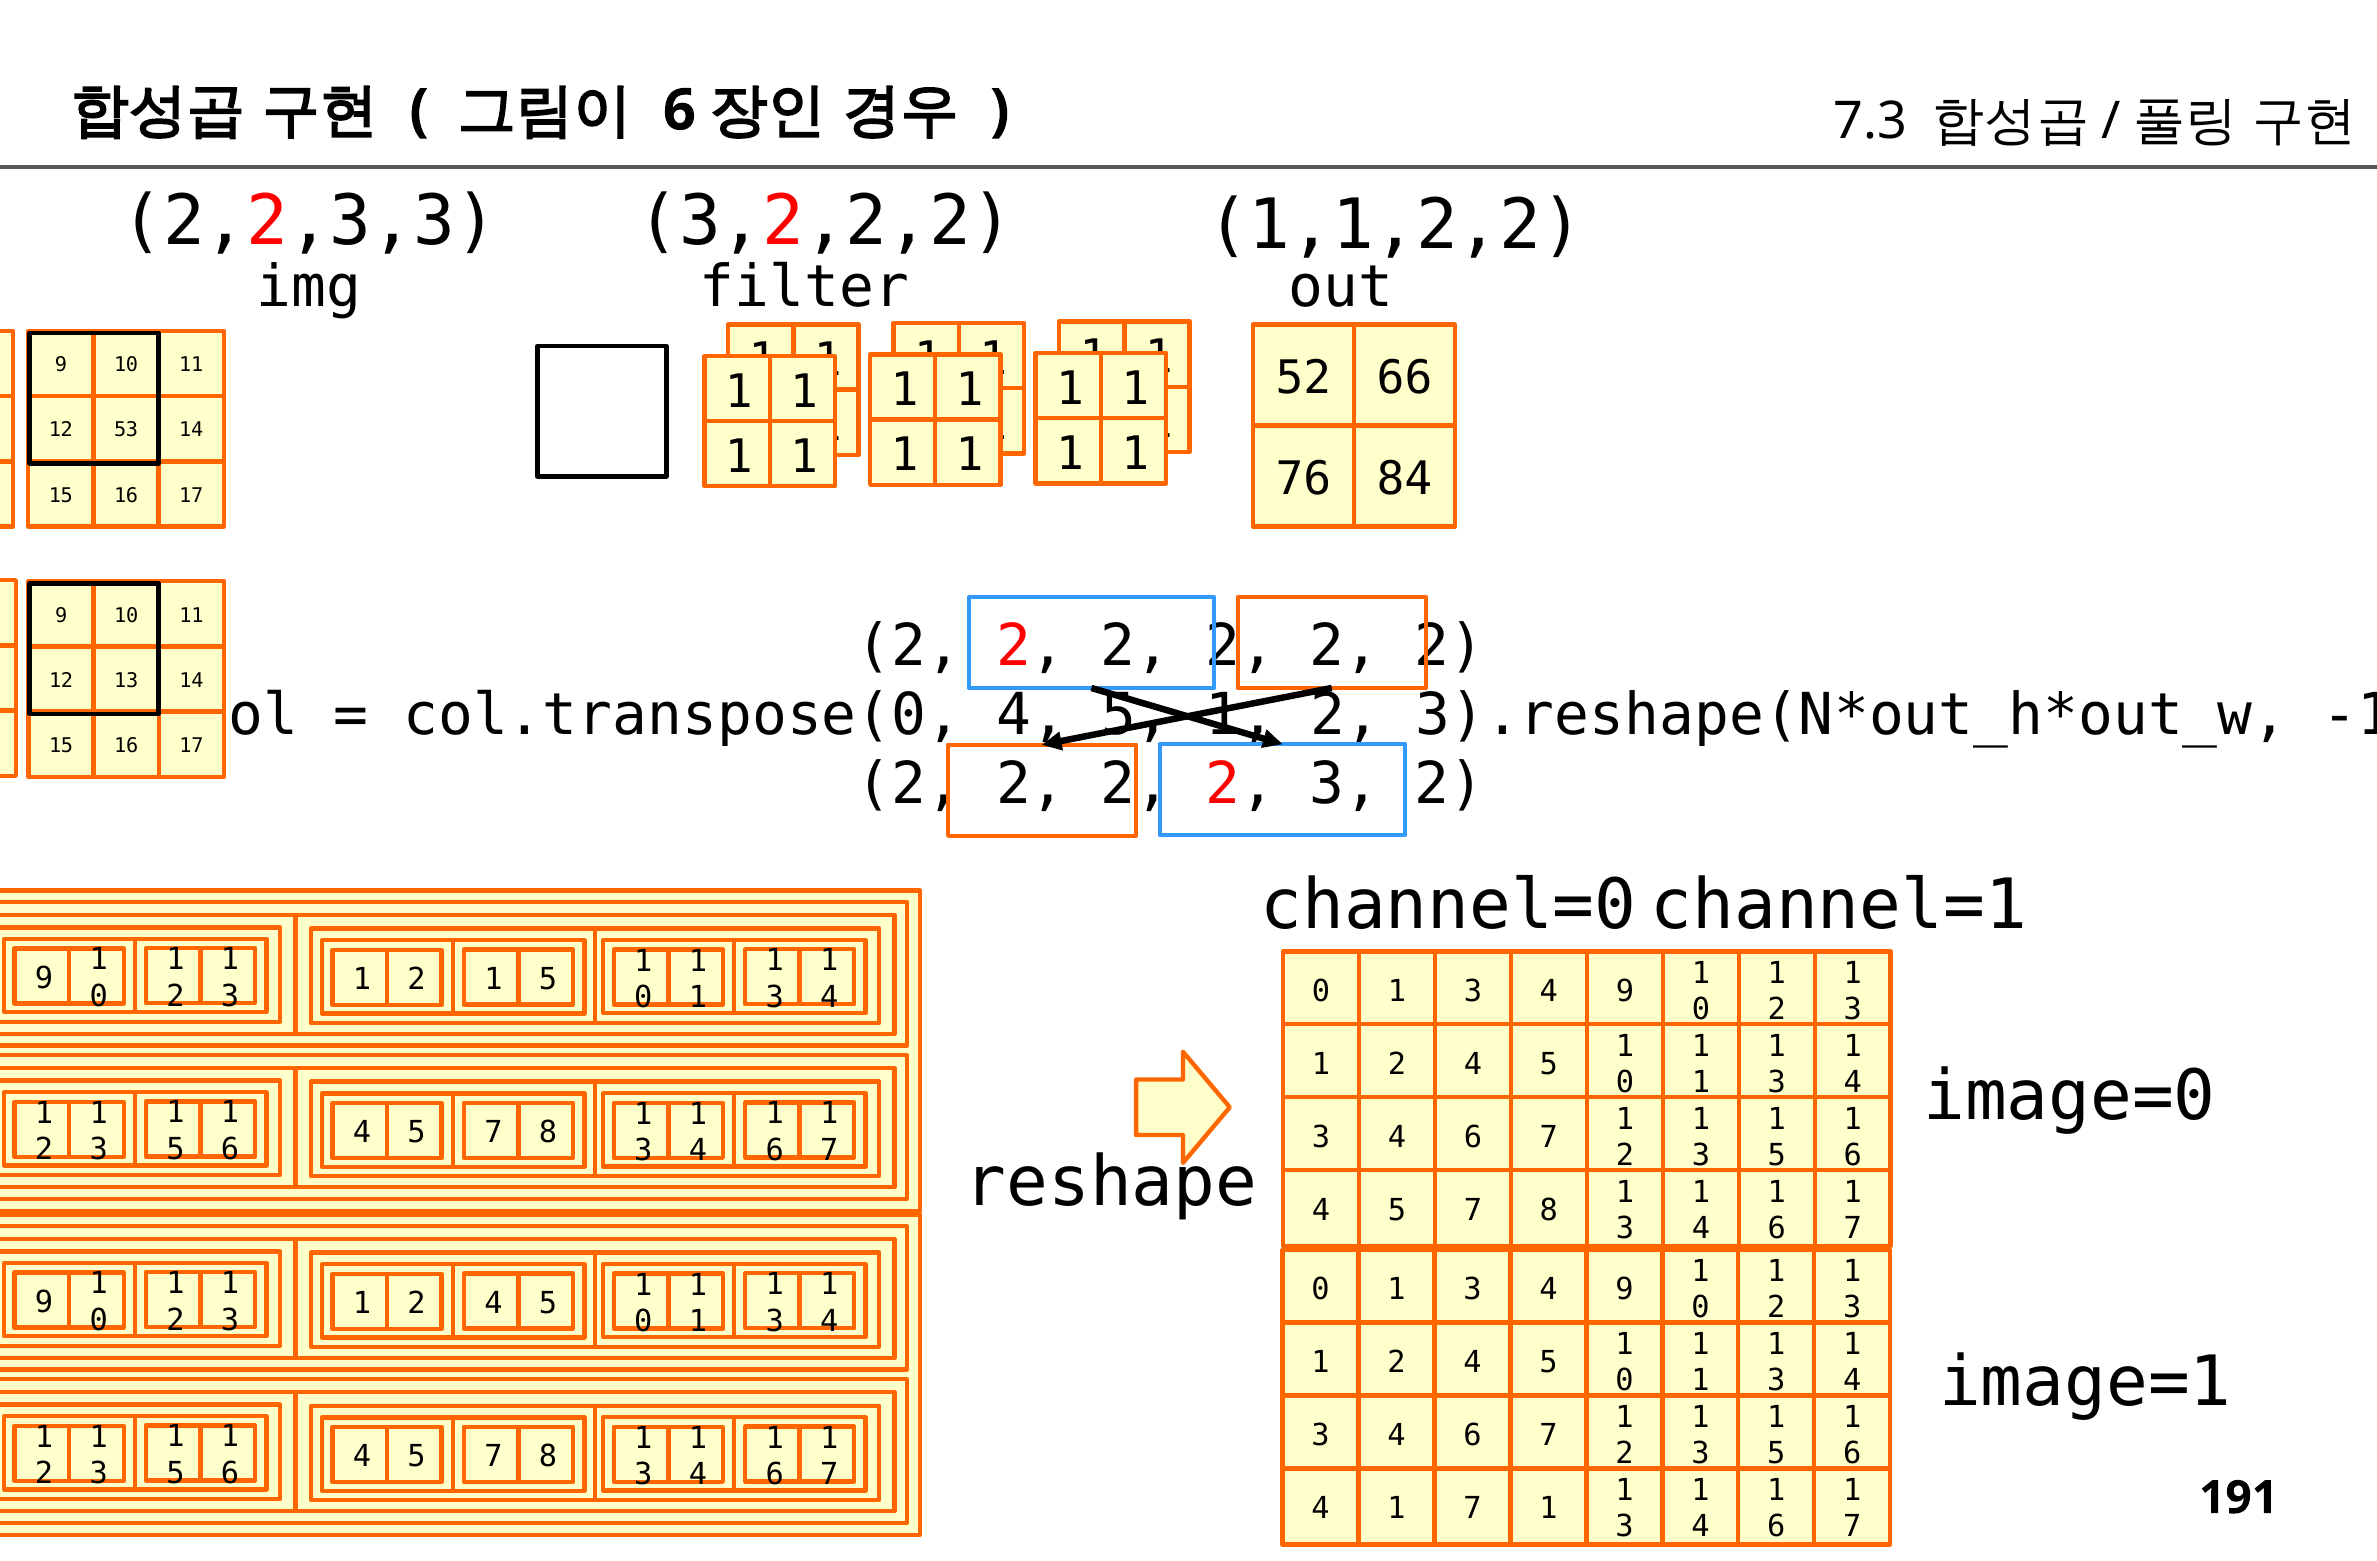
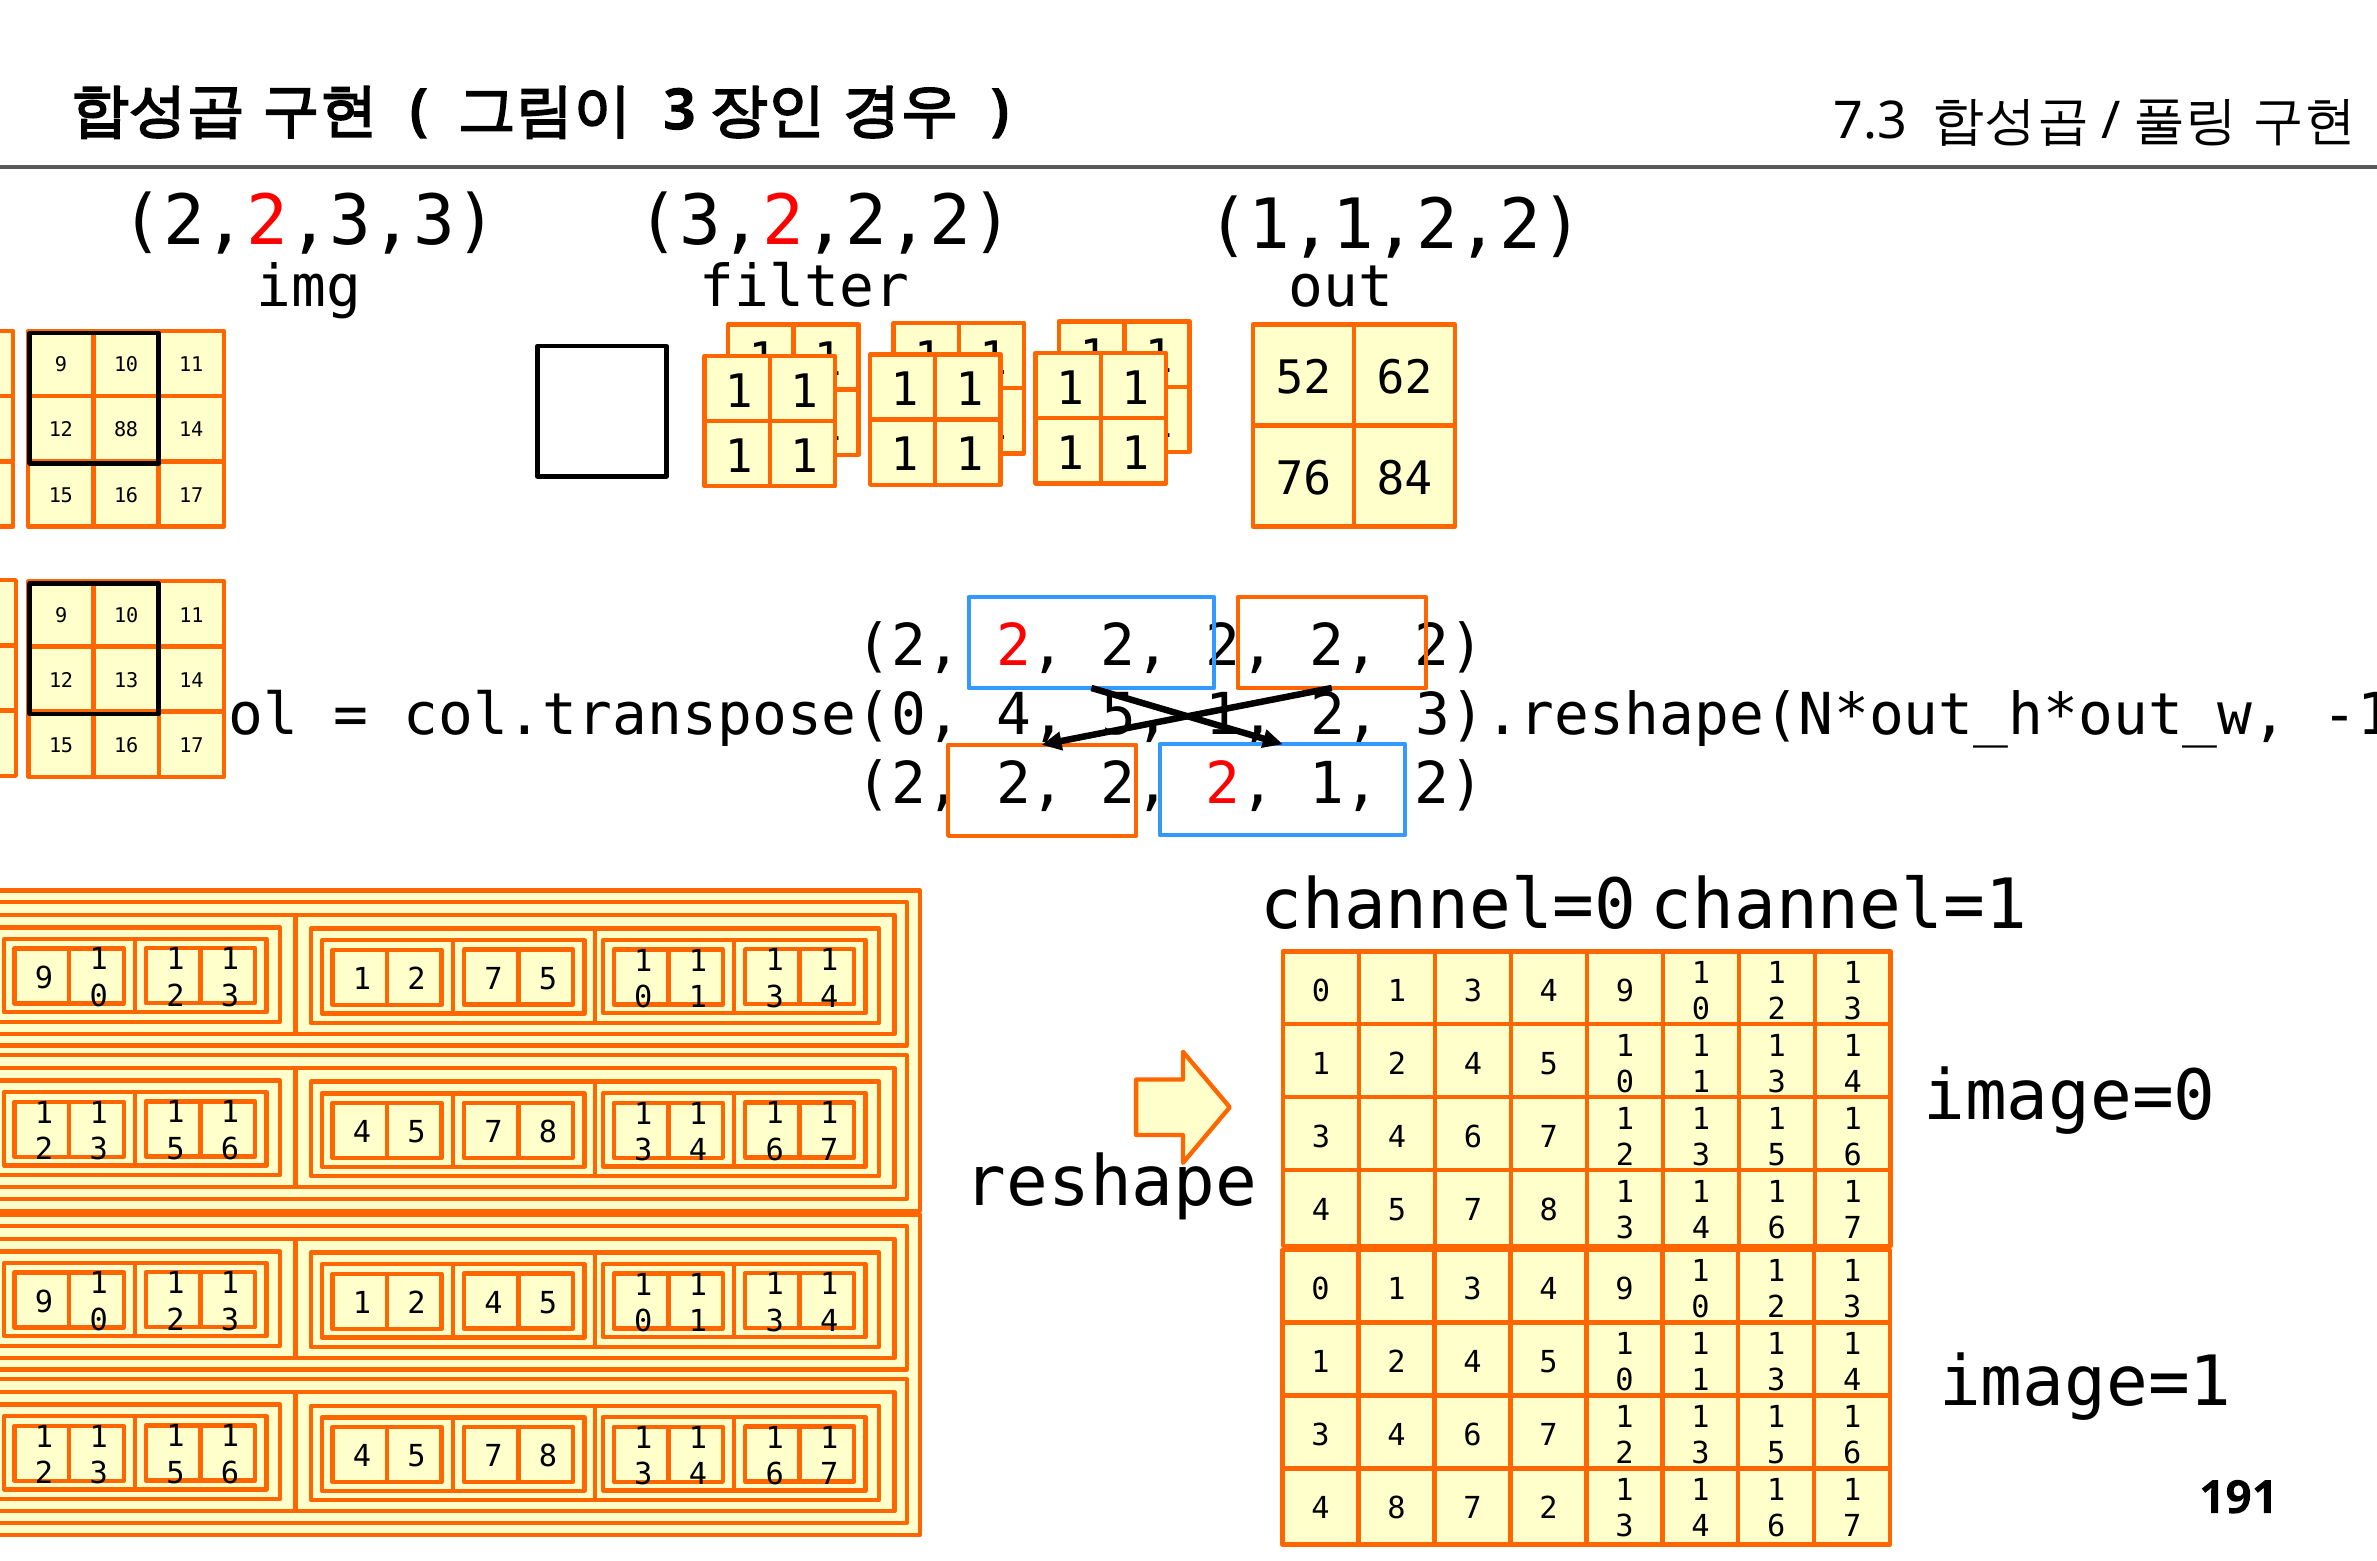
6: 6 -> 3 (679, 110)
66: 66 -> 62 (1405, 378)
53: 53 -> 88 (126, 430)
2 2 3: 3 -> 1 (1345, 785)
1: 1 -> 7 (493, 979)
1: 1 -> 8 (1396, 1509)
7 1: 1 -> 2 (1548, 1509)
